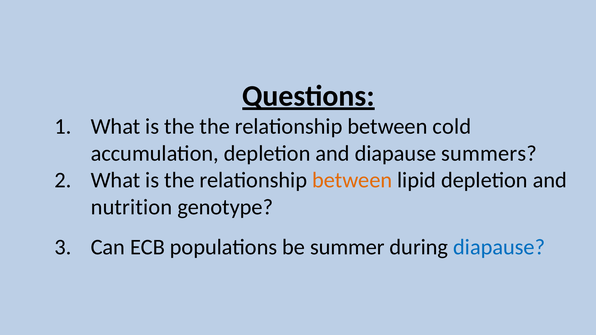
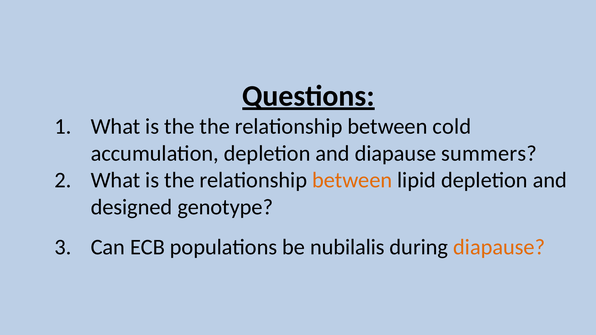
nutrition: nutrition -> designed (132, 207)
summer: summer -> nubilalis (347, 247)
diapause colour: blue -> orange (499, 247)
